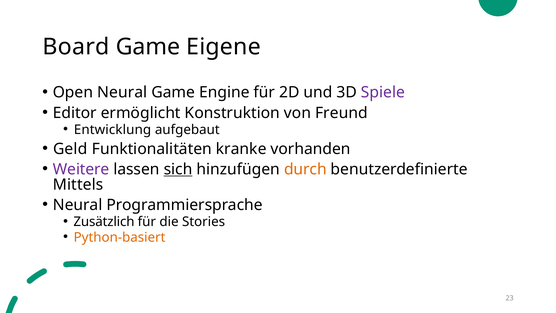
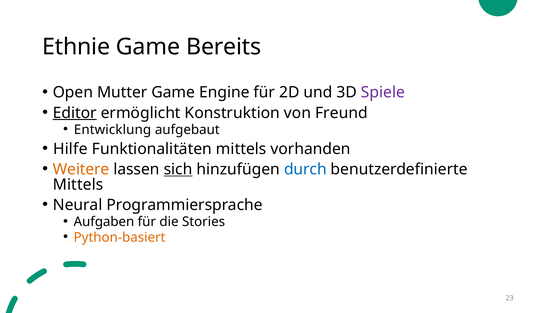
Board: Board -> Ethnie (76, 47)
Eigene: Eigene -> Bereits (224, 47)
Open Neural: Neural -> Mutter (122, 92)
Editor underline: none -> present (75, 113)
Geld: Geld -> Hilfe (70, 149)
Funktionalitäten kranke: kranke -> mittels (241, 149)
Weitere colour: purple -> orange (81, 169)
durch colour: orange -> blue (305, 169)
Zusätzlich: Zusätzlich -> Aufgaben (104, 222)
